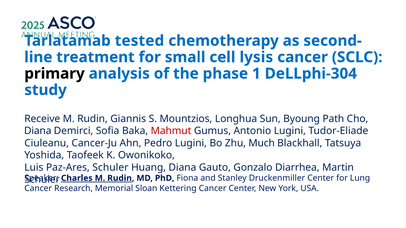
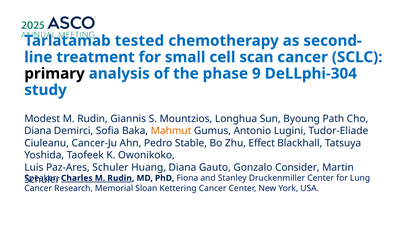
lysis: lysis -> scan (256, 57)
1: 1 -> 9 (256, 74)
Receive: Receive -> Modest (42, 119)
Mahmut colour: red -> orange (171, 131)
Pedro Lugini: Lugini -> Stable (191, 143)
Much: Much -> Effect (262, 143)
Diarrhea: Diarrhea -> Consider (297, 168)
